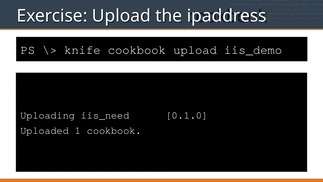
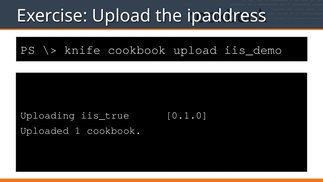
iis_need: iis_need -> iis_true (105, 115)
